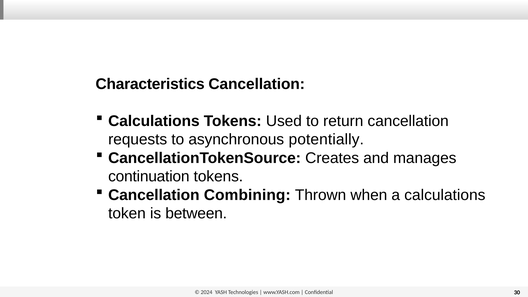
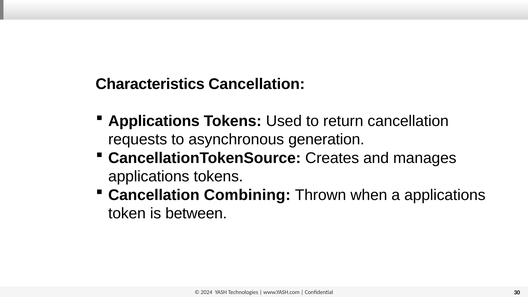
Calculations: Calculations -> Applications (154, 121)
potentially: potentially -> generation (326, 139)
continuation: continuation -> applications (149, 176)
a calculations: calculations -> applications (445, 195)
